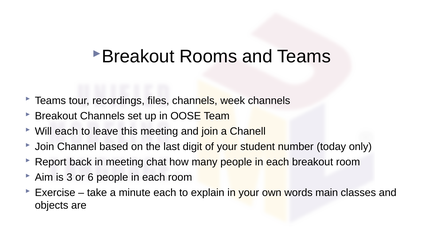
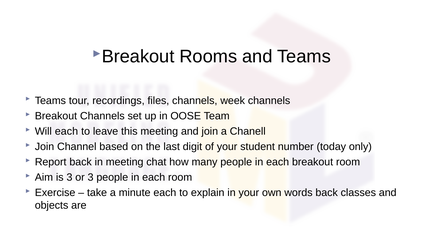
or 6: 6 -> 3 (91, 177)
words main: main -> back (327, 193)
